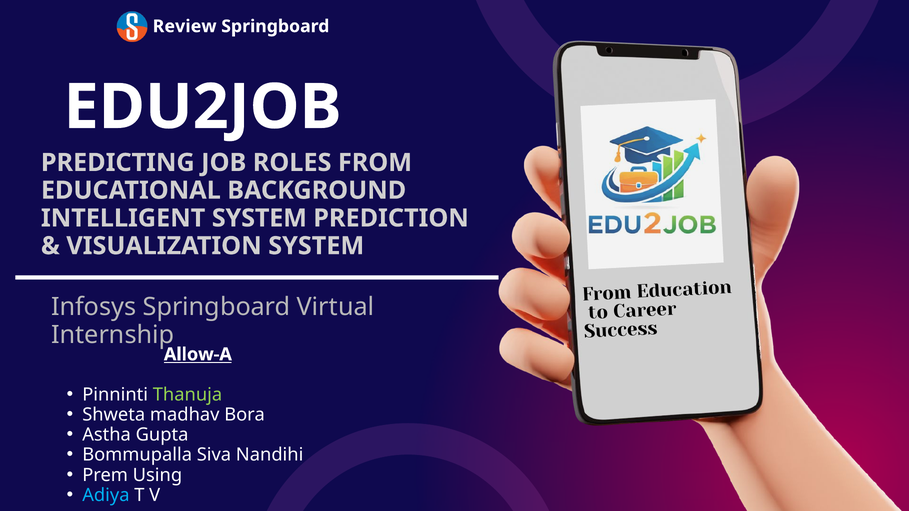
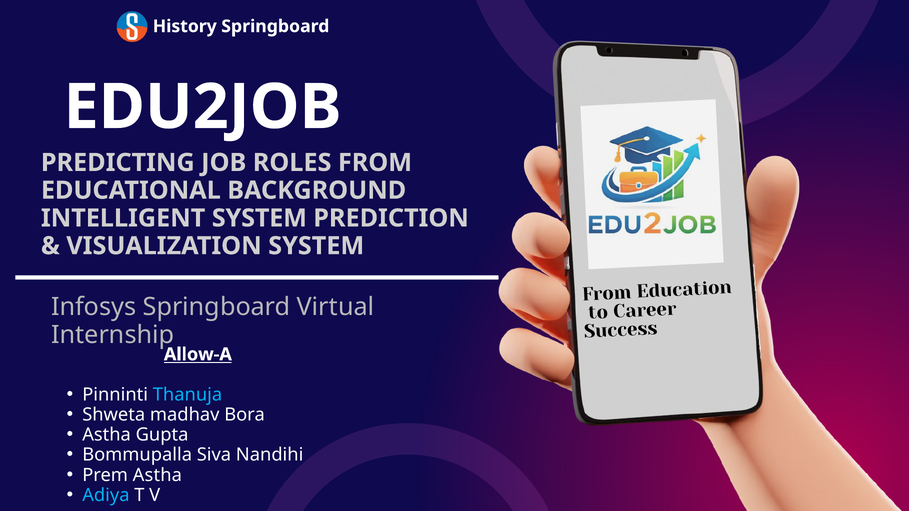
Review: Review -> History (185, 26)
Thanuja colour: light green -> light blue (188, 395)
Prem Using: Using -> Astha (157, 475)
